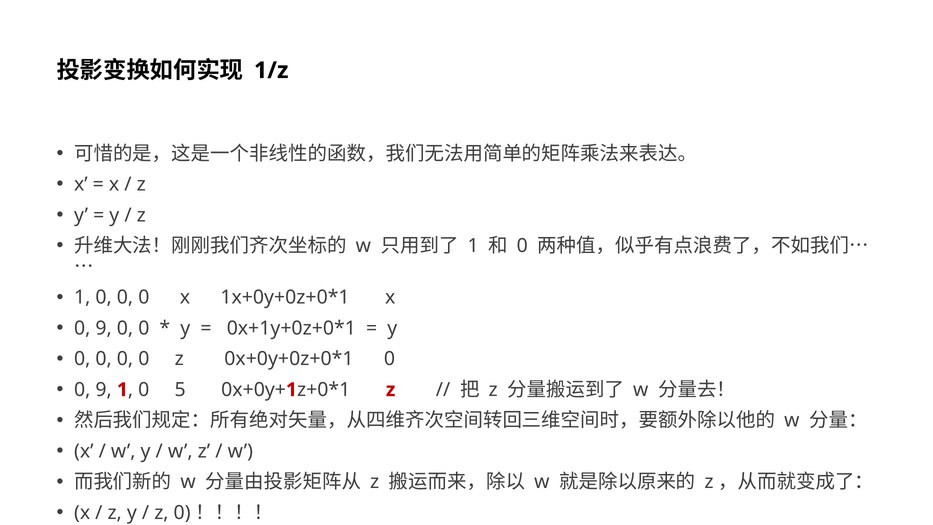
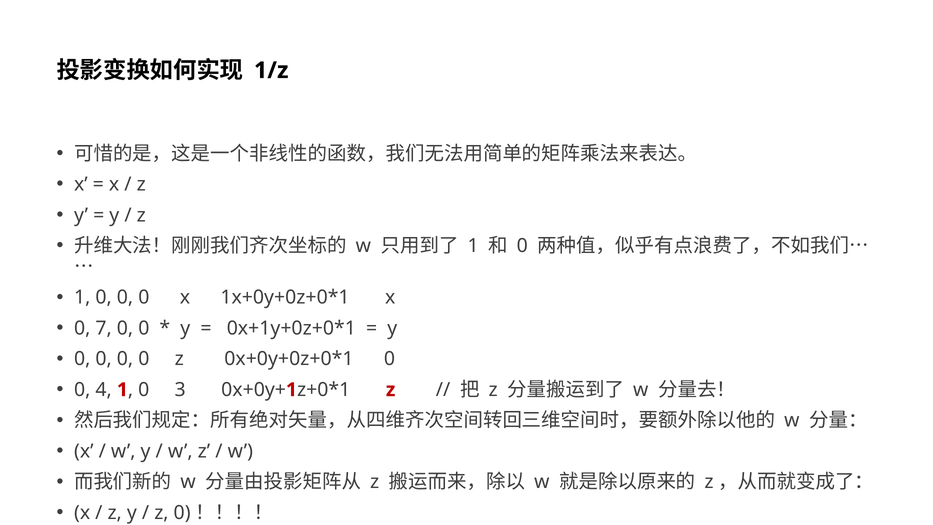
9: 9 -> 7 (104, 328)
9: 9 -> 4 (104, 390)
5: 5 -> 3 (180, 390)
